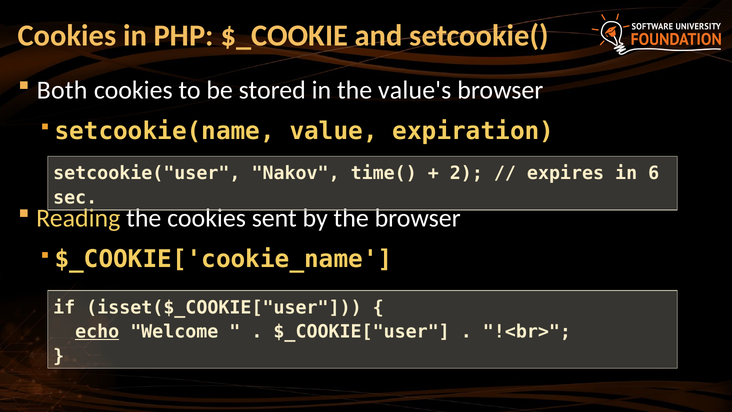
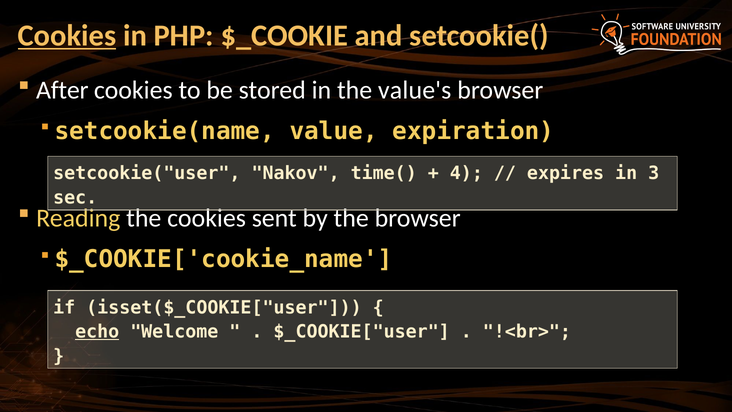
Cookies underline: none -> present (67, 36)
Both: Both -> After (62, 90)
2: 2 -> 4 (466, 173)
6: 6 -> 3 (654, 173)
